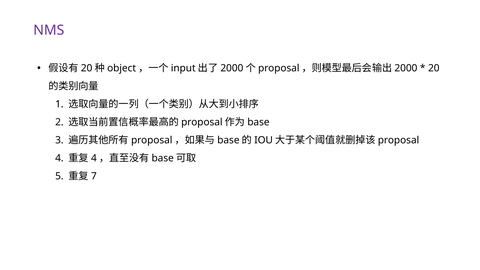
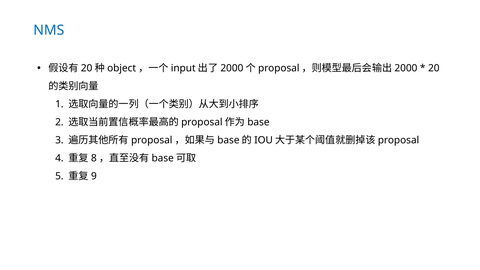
NMS colour: purple -> blue (49, 30)
4: 4 -> 8 (94, 158)
7: 7 -> 9 (94, 176)
